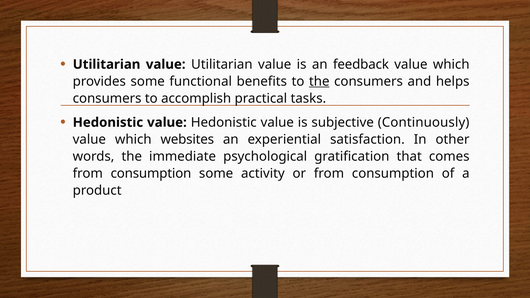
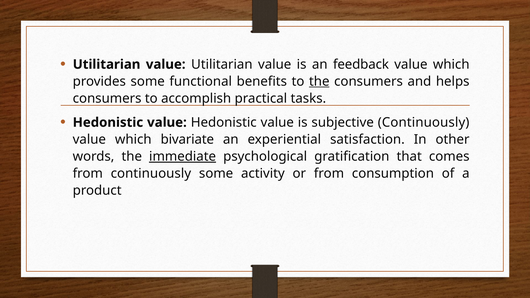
websites: websites -> bivariate (187, 140)
immediate underline: none -> present (183, 157)
consumption: consumption -> continuously (151, 174)
